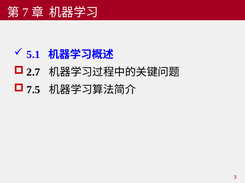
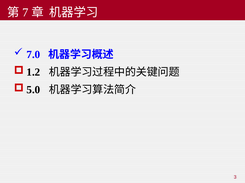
5.1: 5.1 -> 7.0 (33, 55)
2.7: 2.7 -> 1.2 (33, 72)
7.5: 7.5 -> 5.0 (33, 90)
